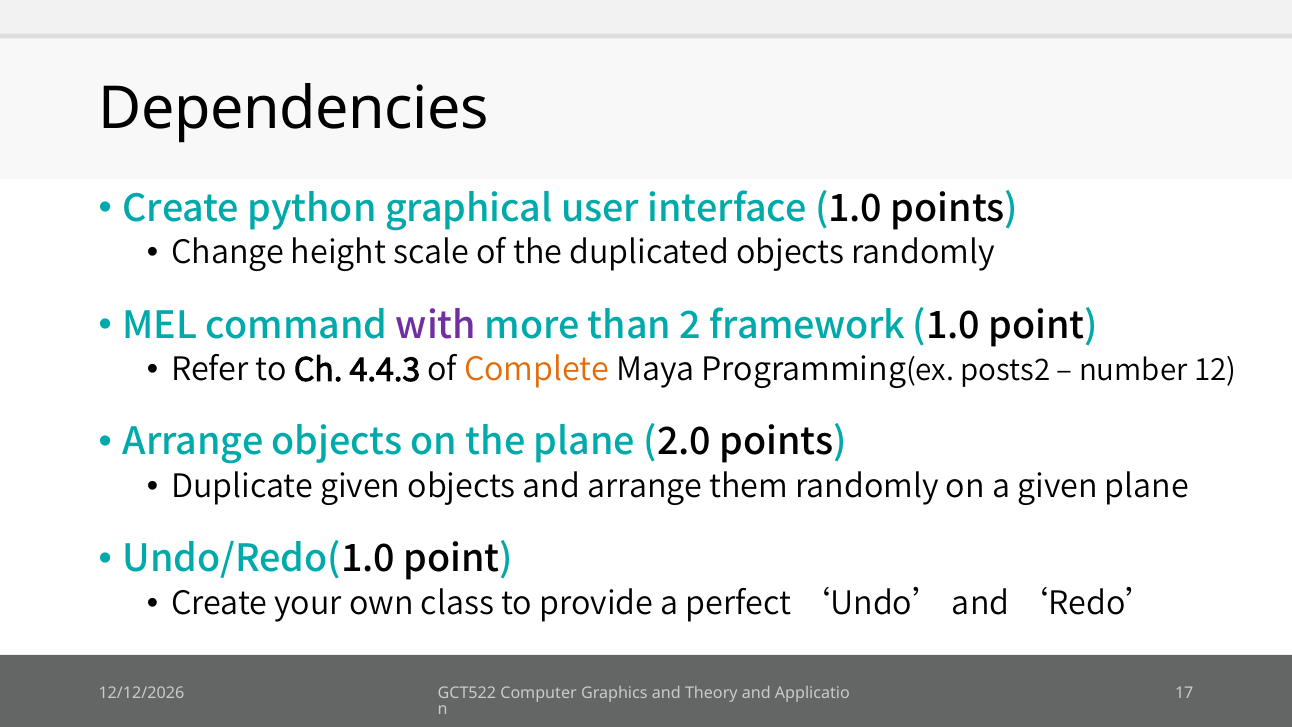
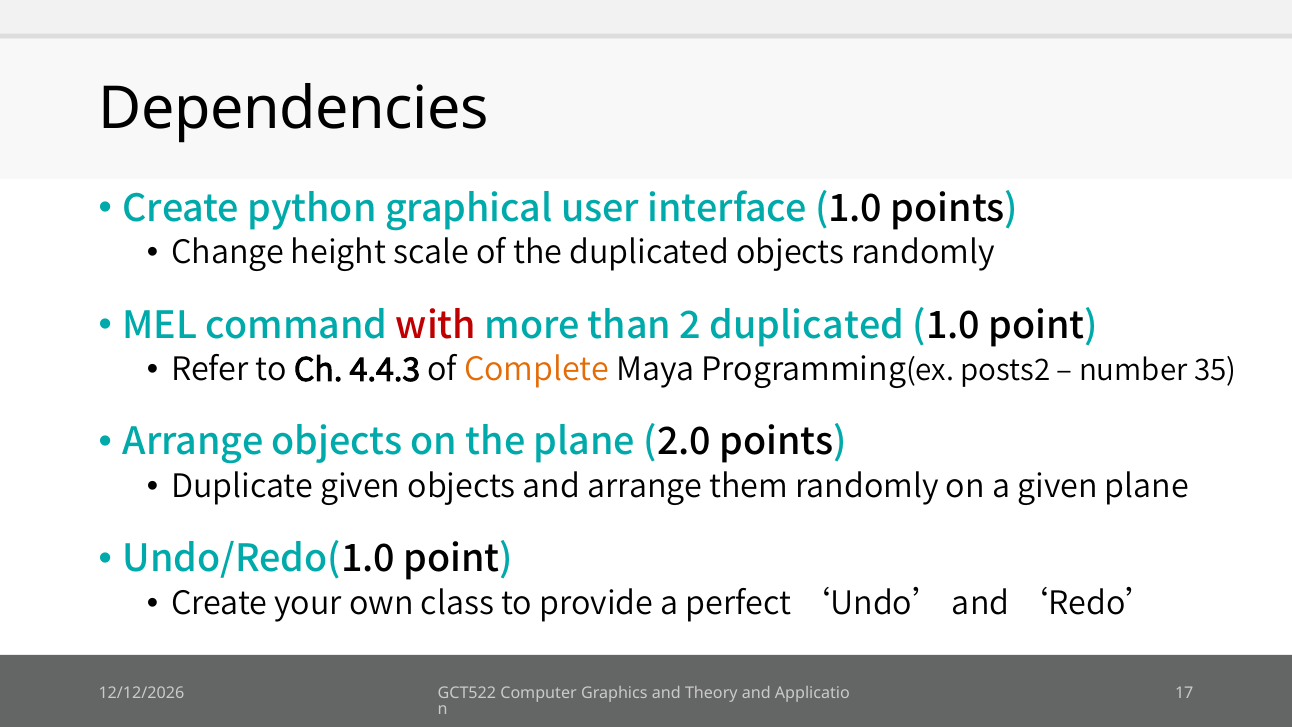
with colour: purple -> red (436, 325)
2 framework: framework -> duplicated (807, 325)
12: 12 -> 35 (1215, 371)
